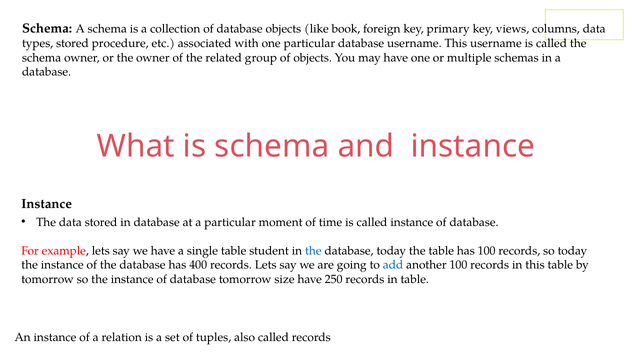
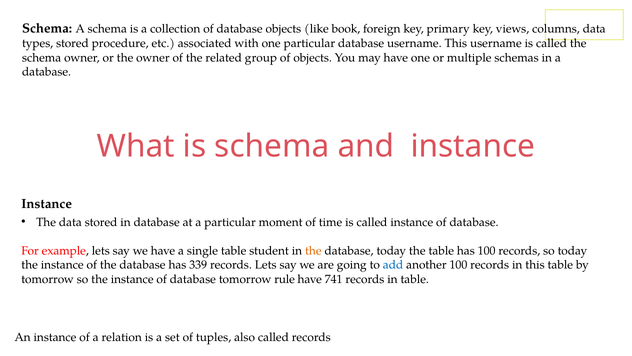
the colour: blue -> orange (313, 250)
400: 400 -> 339 (198, 265)
size: size -> rule (285, 279)
250: 250 -> 741 (334, 279)
